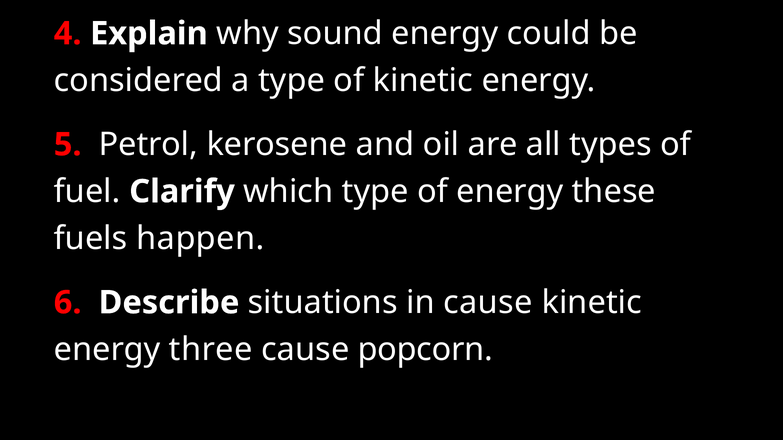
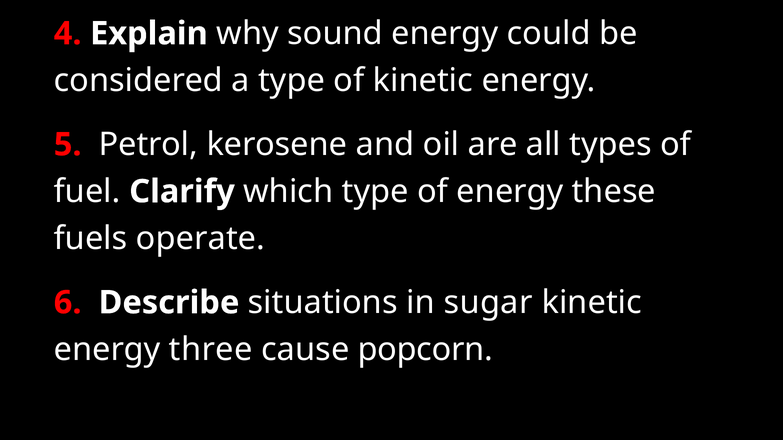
happen: happen -> operate (201, 239)
in cause: cause -> sugar (488, 303)
